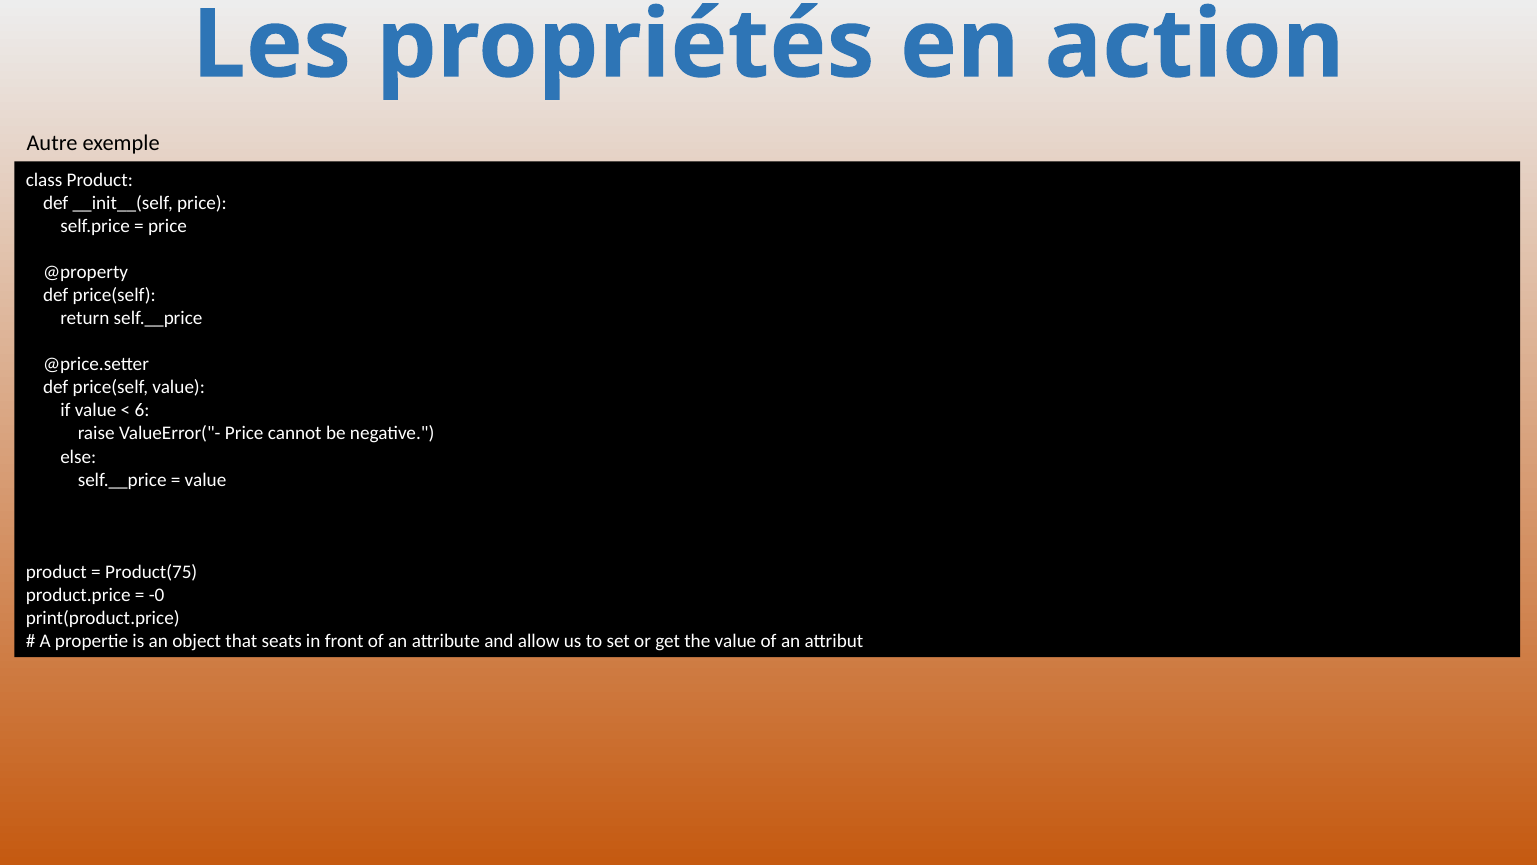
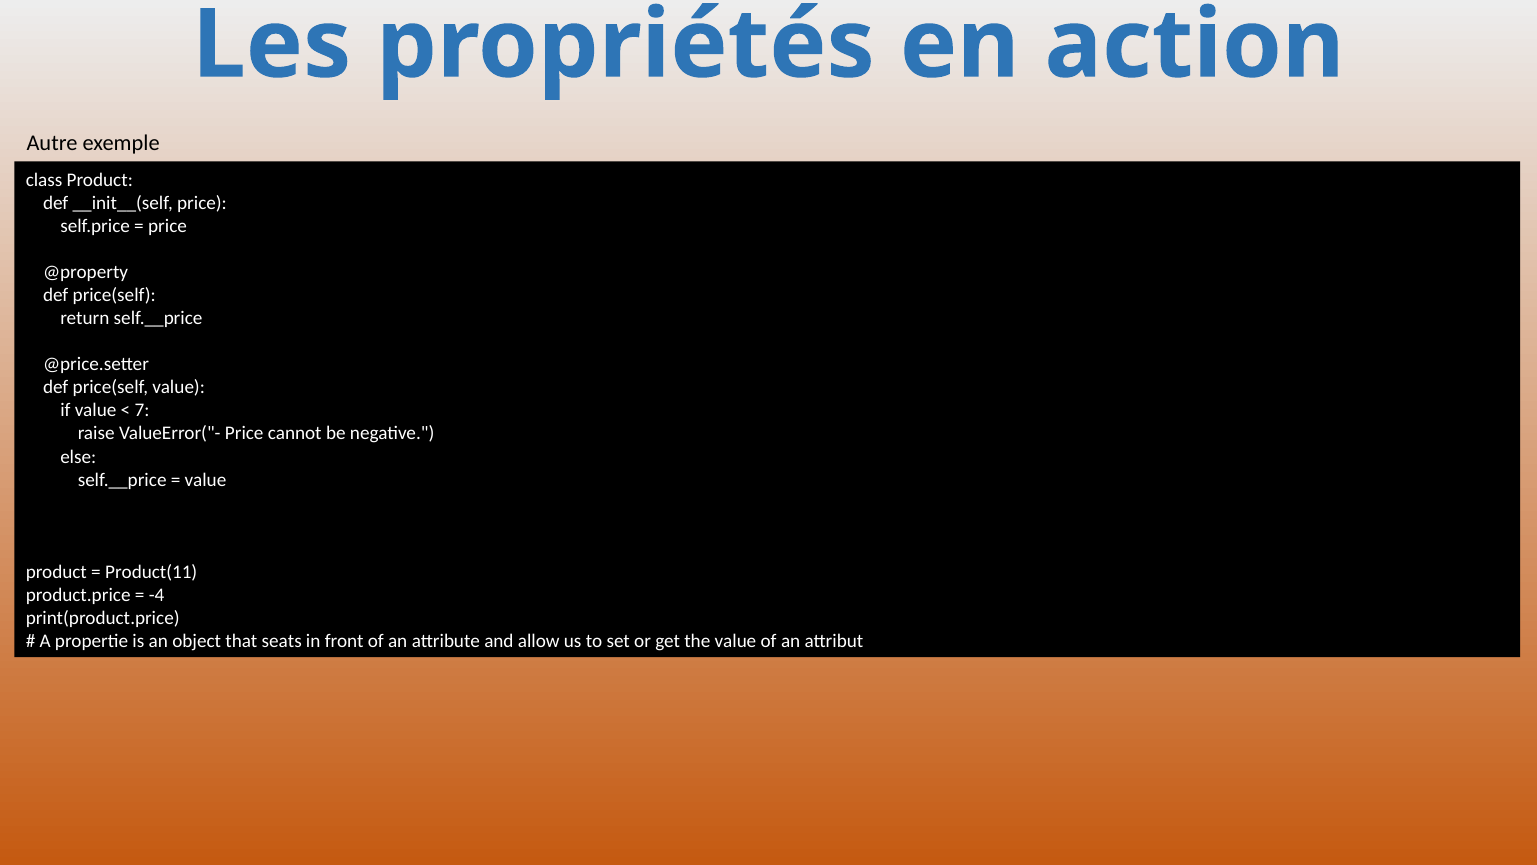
6: 6 -> 7 (142, 410)
Product(75: Product(75 -> Product(11 (151, 572)
-0: -0 -> -4 (157, 595)
